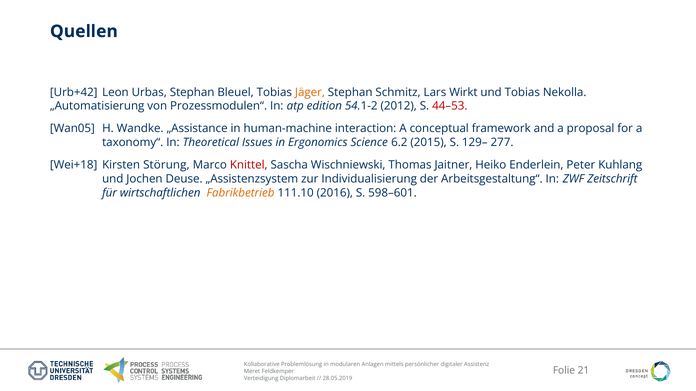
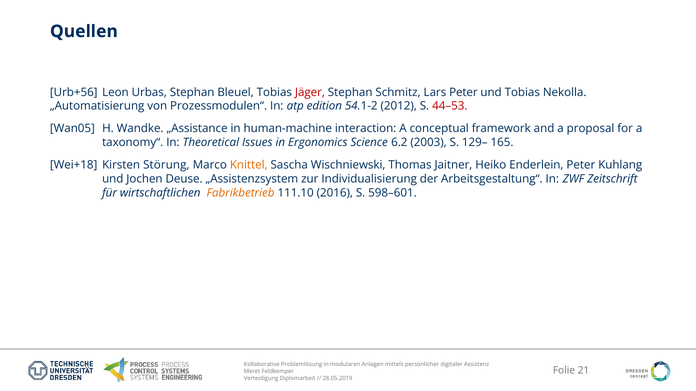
Urb+42: Urb+42 -> Urb+56 (74, 92)
Jäger colour: orange -> red (310, 92)
Lars Wirkt: Wirkt -> Peter (463, 92)
2015: 2015 -> 2003 (429, 143)
277: 277 -> 165 (502, 143)
Knittel colour: red -> orange (249, 165)
